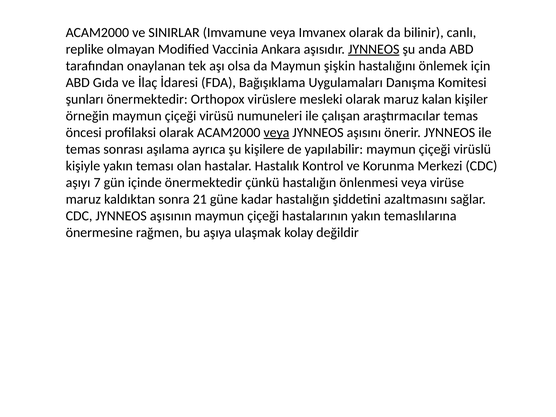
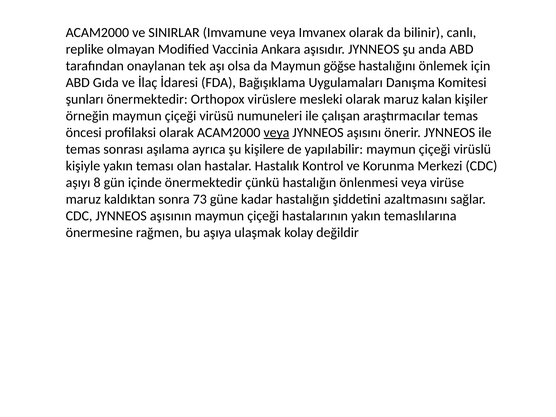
JYNNEOS underline: present -> none (374, 49)
şişkin: şişkin -> göğse (340, 66)
7: 7 -> 8 (97, 183)
21: 21 -> 73 (200, 199)
